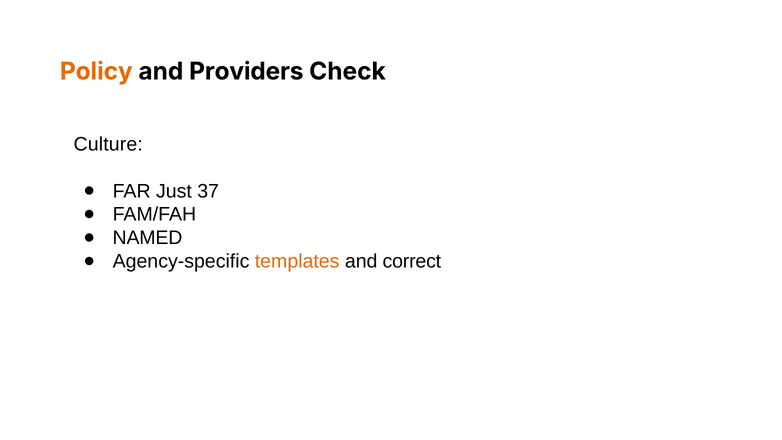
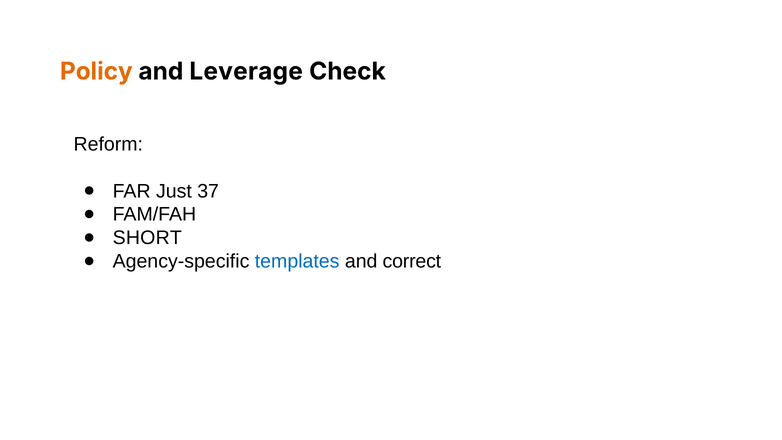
Providers: Providers -> Leverage (246, 71)
Culture: Culture -> Reform (108, 144)
NAMED: NAMED -> SHORT (147, 238)
templates colour: orange -> blue (297, 261)
